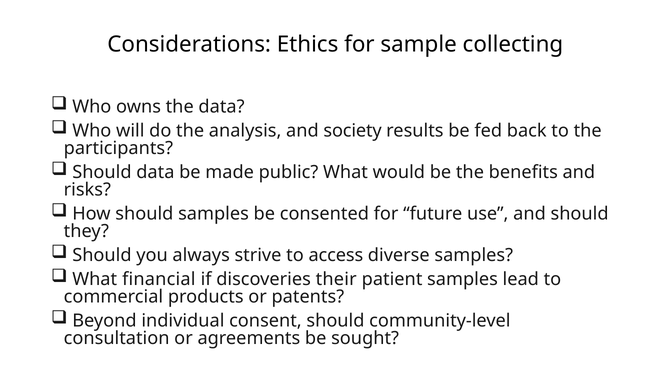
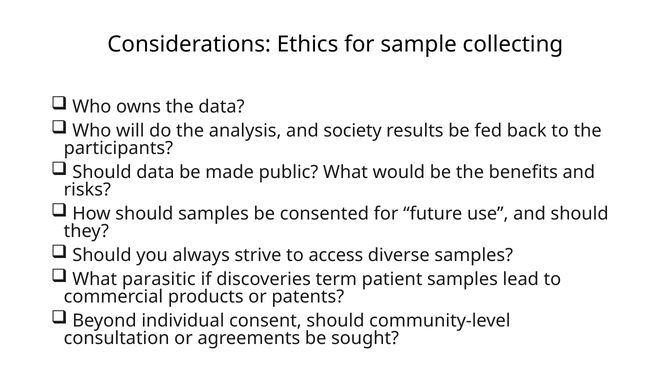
financial: financial -> parasitic (159, 280)
their: their -> term (336, 280)
